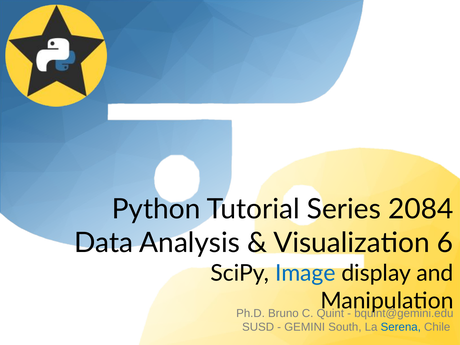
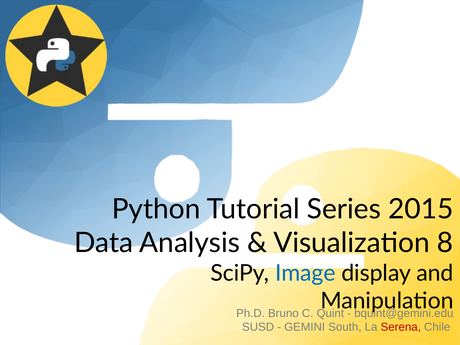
2084: 2084 -> 2015 (421, 209)
6: 6 -> 8 (445, 243)
Serena colour: blue -> red (401, 327)
